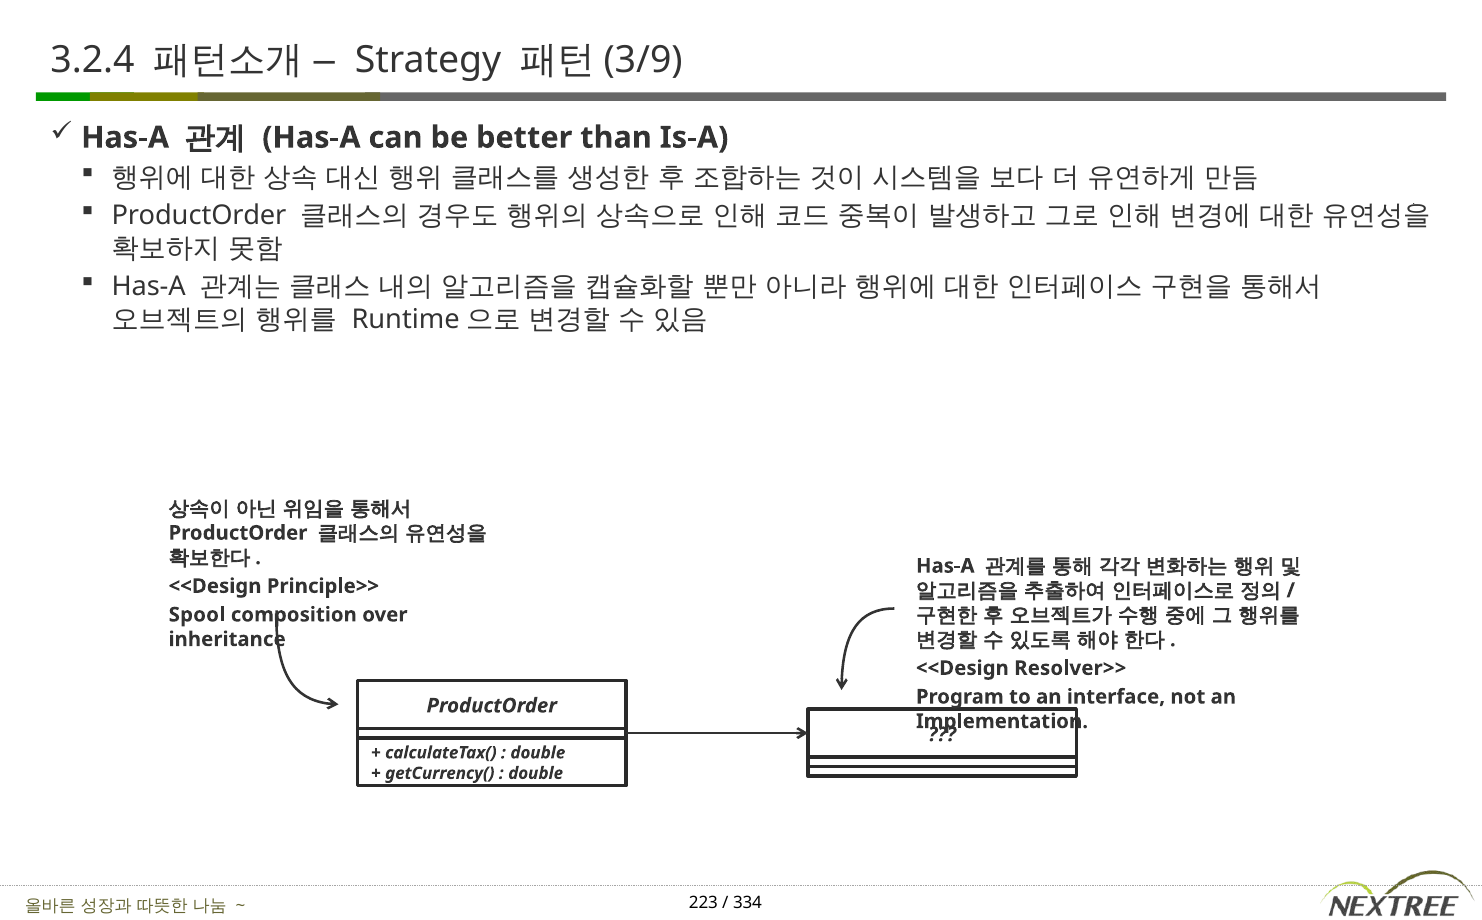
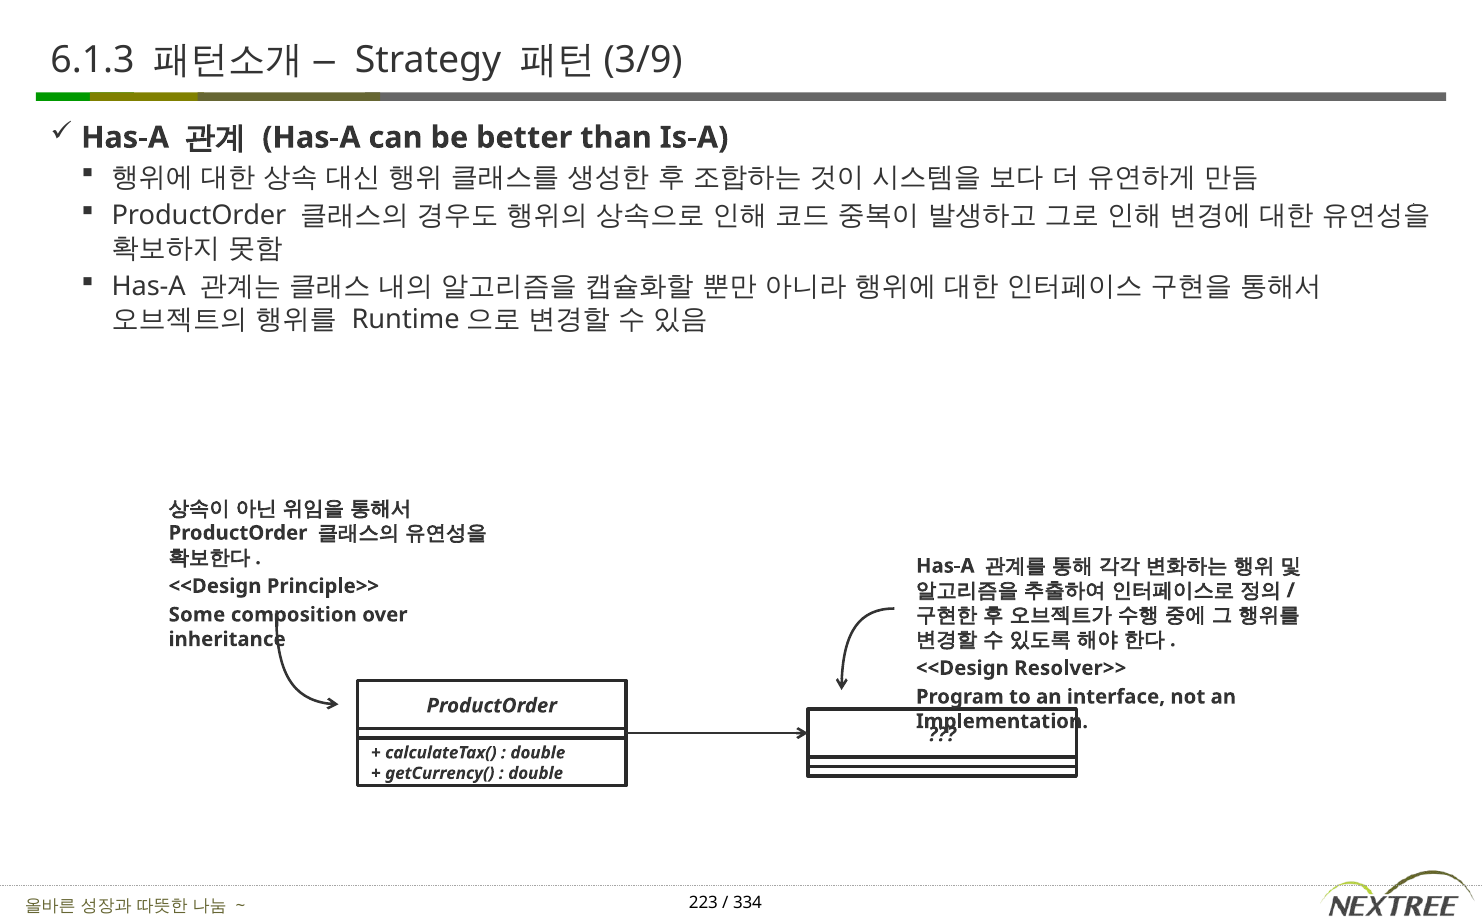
3.2.4: 3.2.4 -> 6.1.3 (93, 60)
Spool: Spool -> Some (197, 615)
